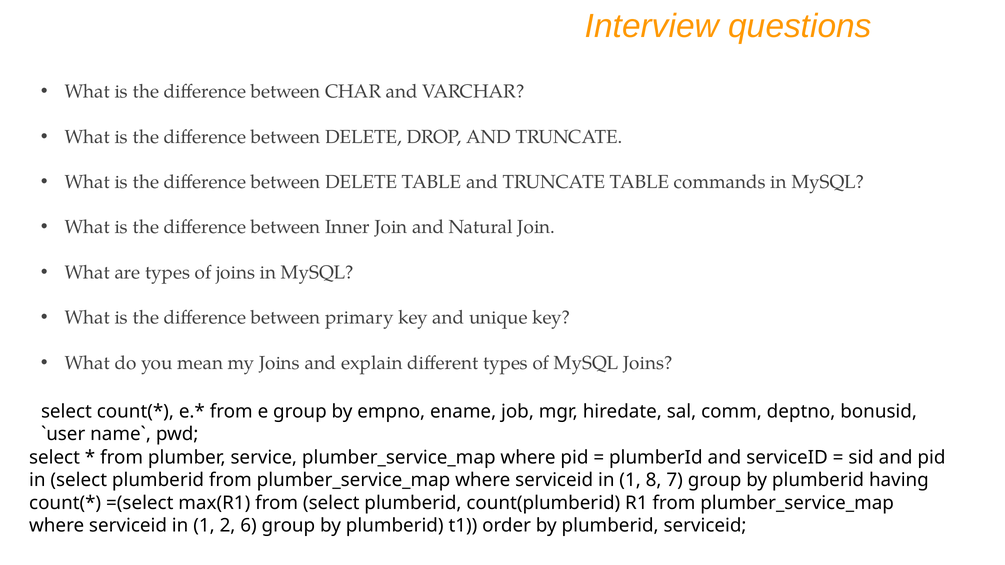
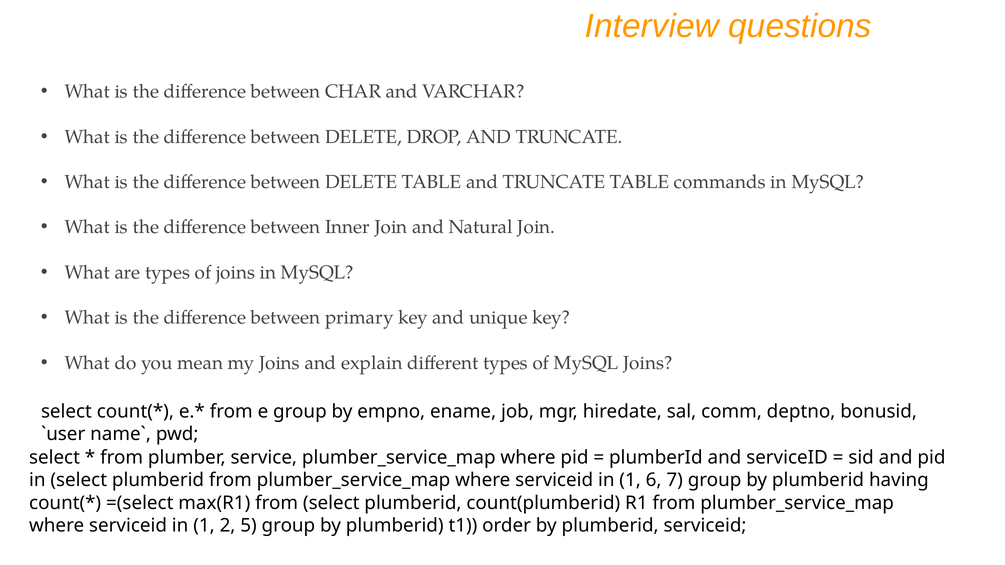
8: 8 -> 6 (654, 481)
6: 6 -> 5 (249, 526)
